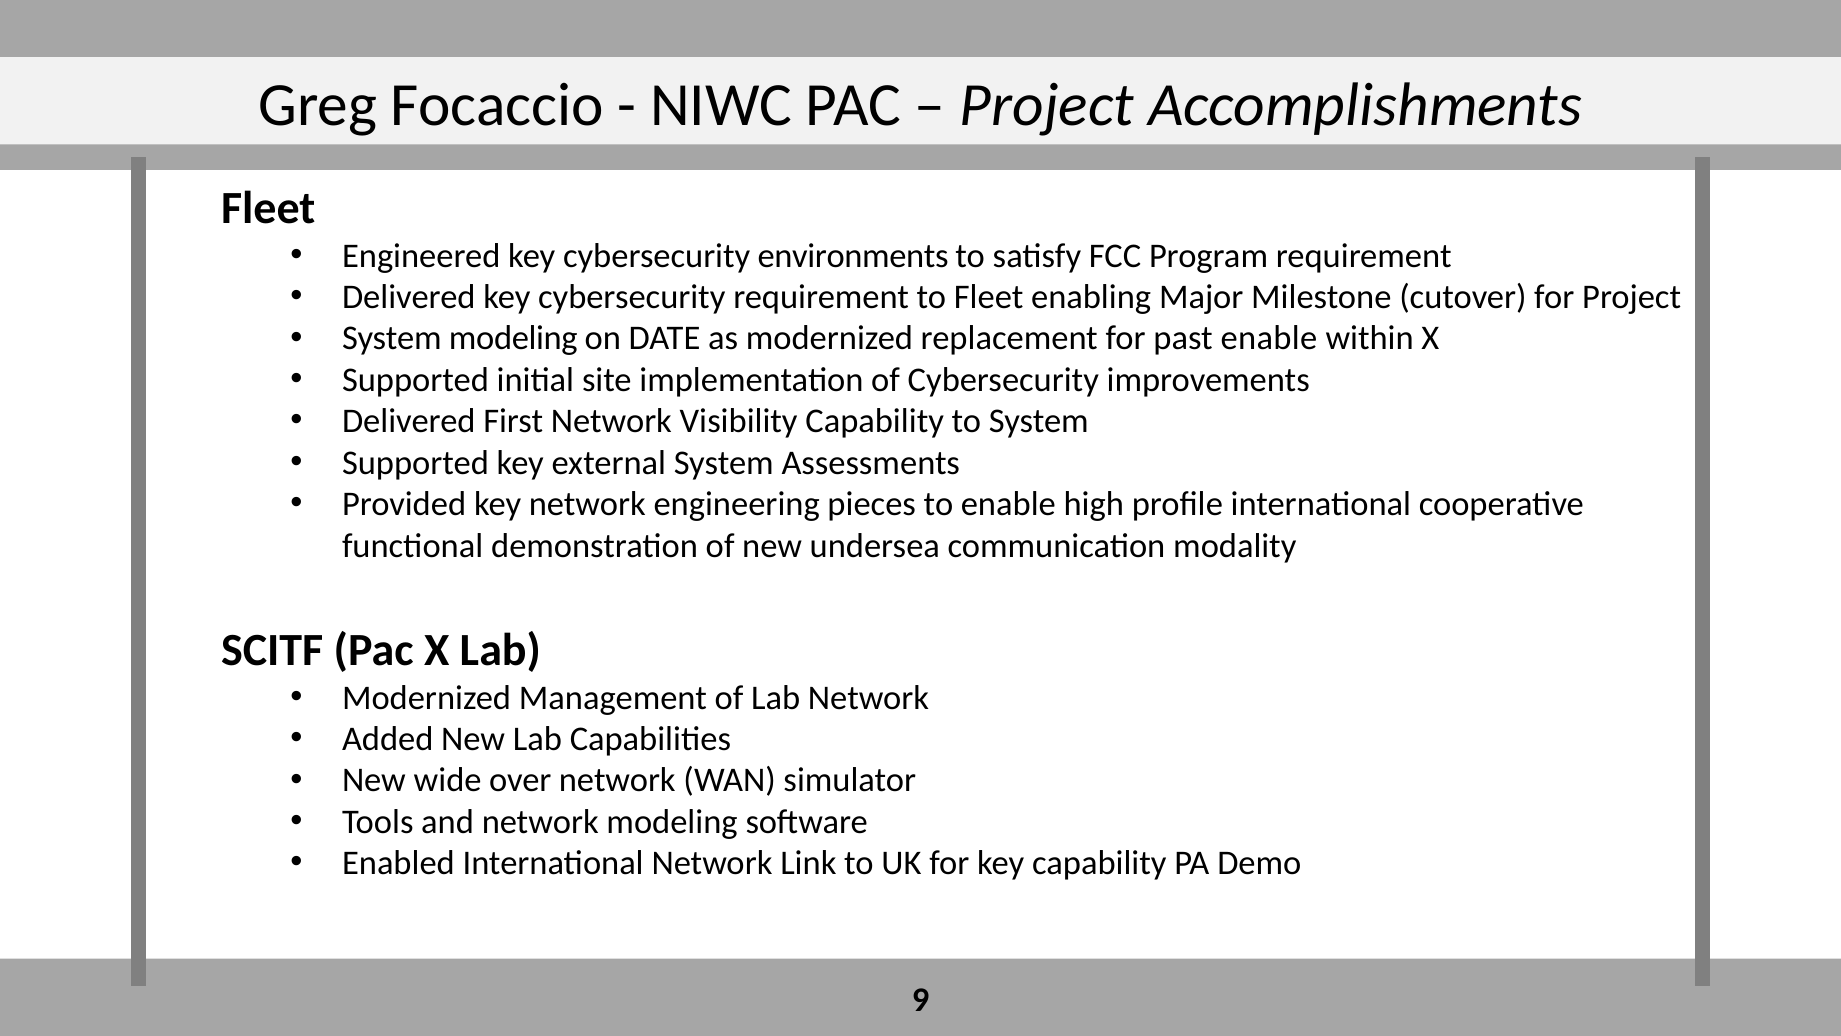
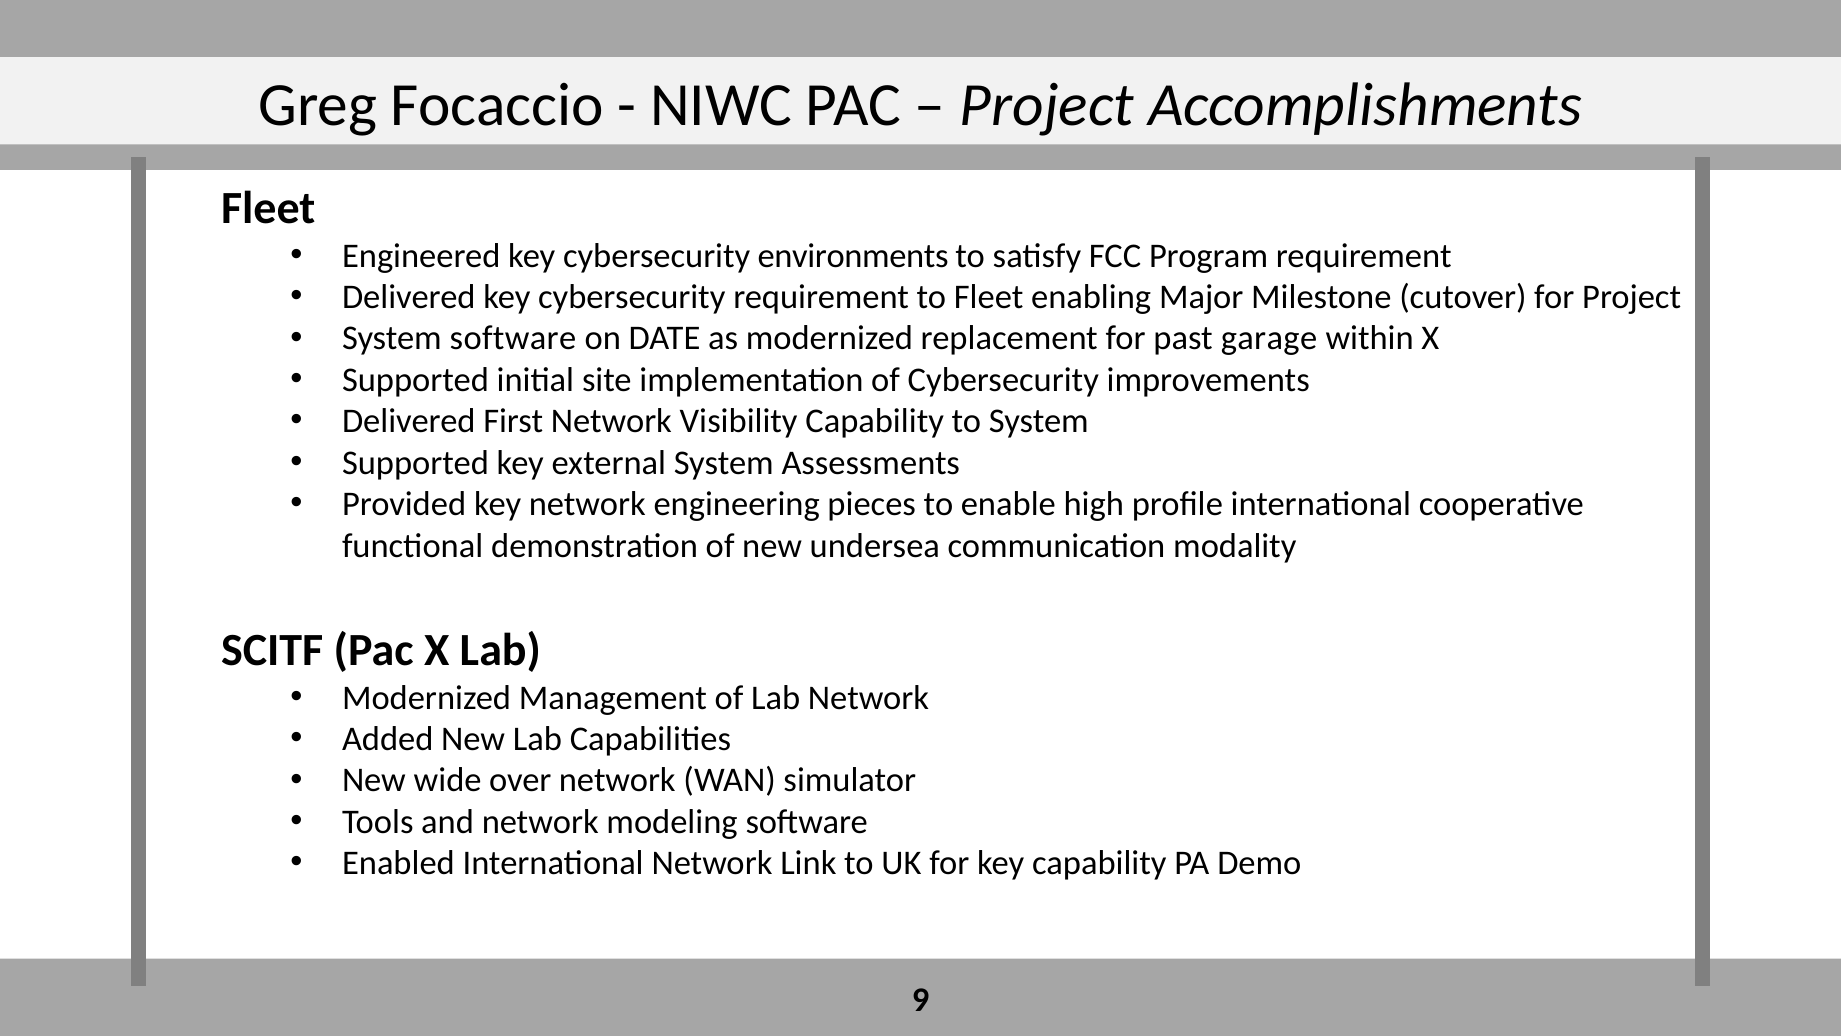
System modeling: modeling -> software (513, 338)
past enable: enable -> garage (1269, 338)
